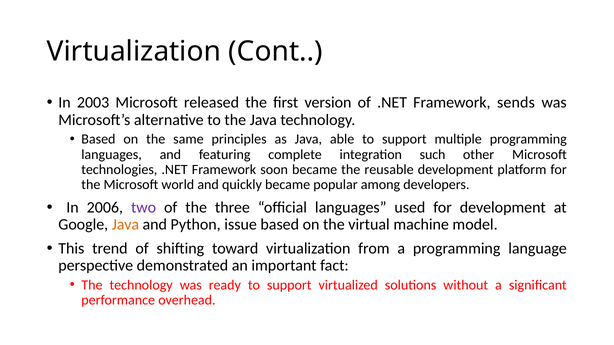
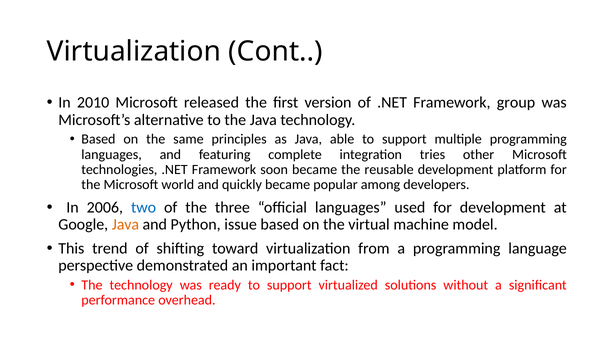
2003: 2003 -> 2010 (93, 103)
sends: sends -> group (516, 103)
such: such -> tries (432, 155)
two colour: purple -> blue (144, 208)
